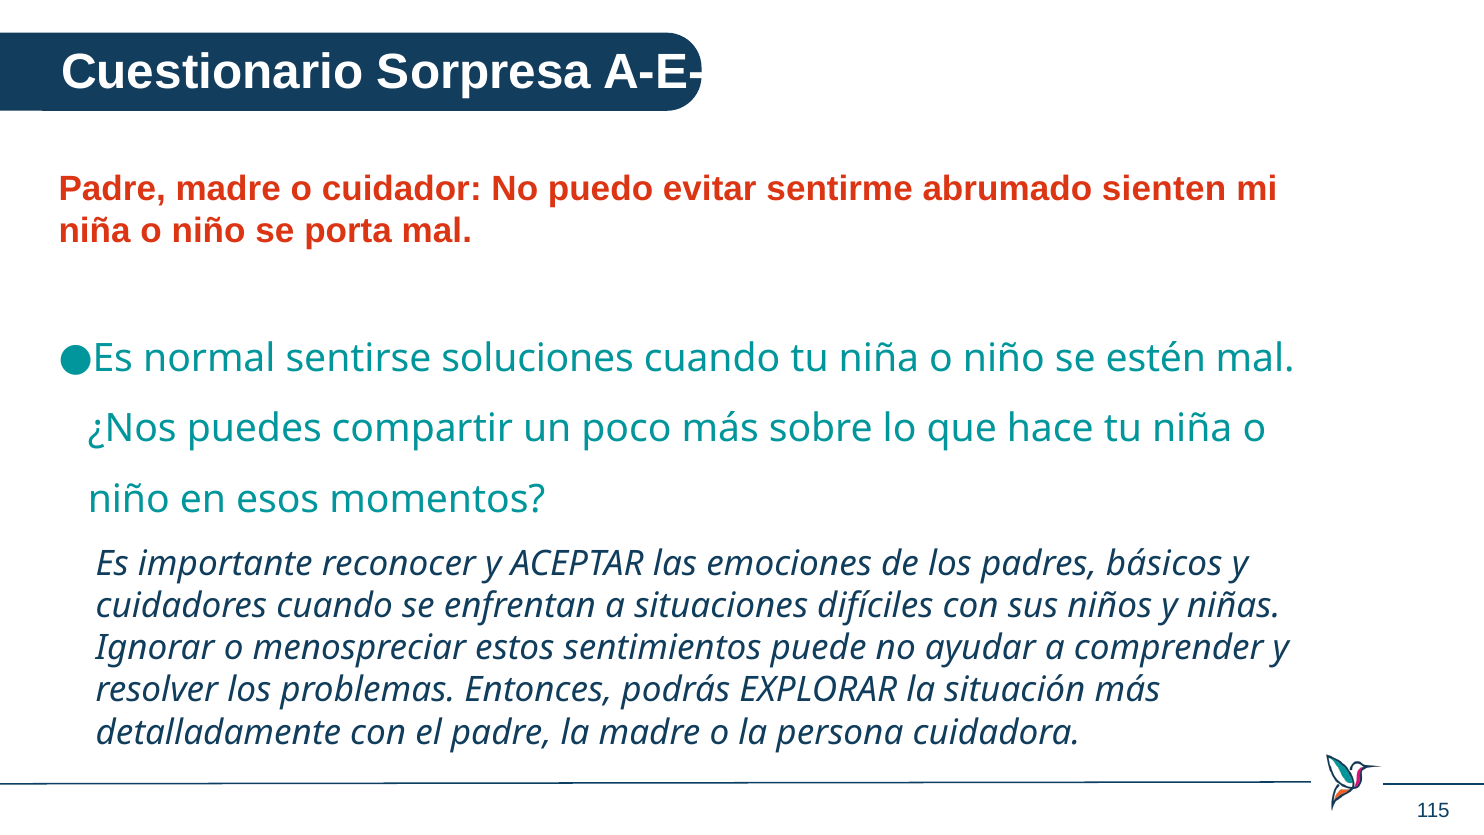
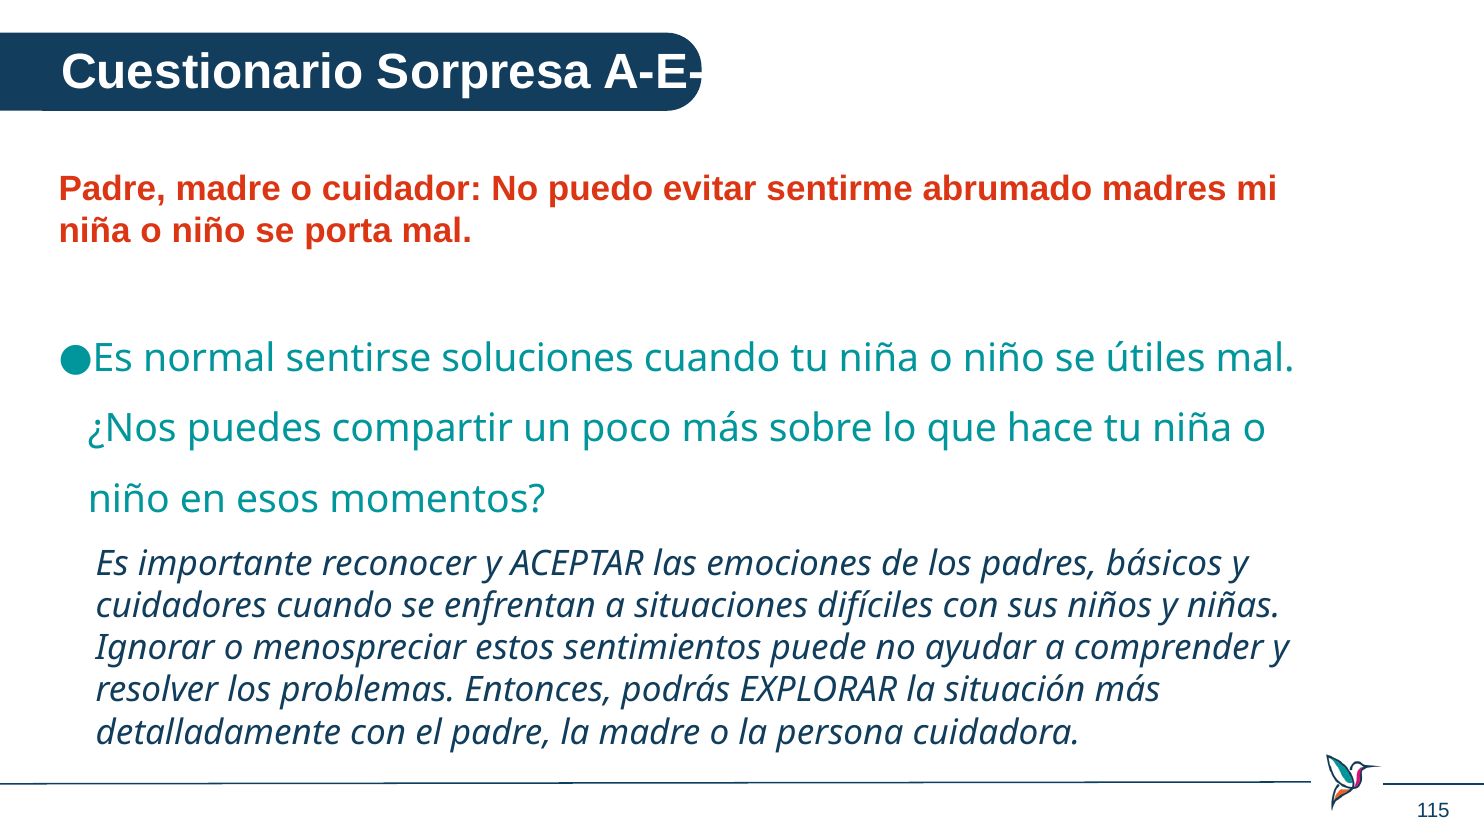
sienten: sienten -> madres (1164, 189)
estén: estén -> útiles (1156, 358)
